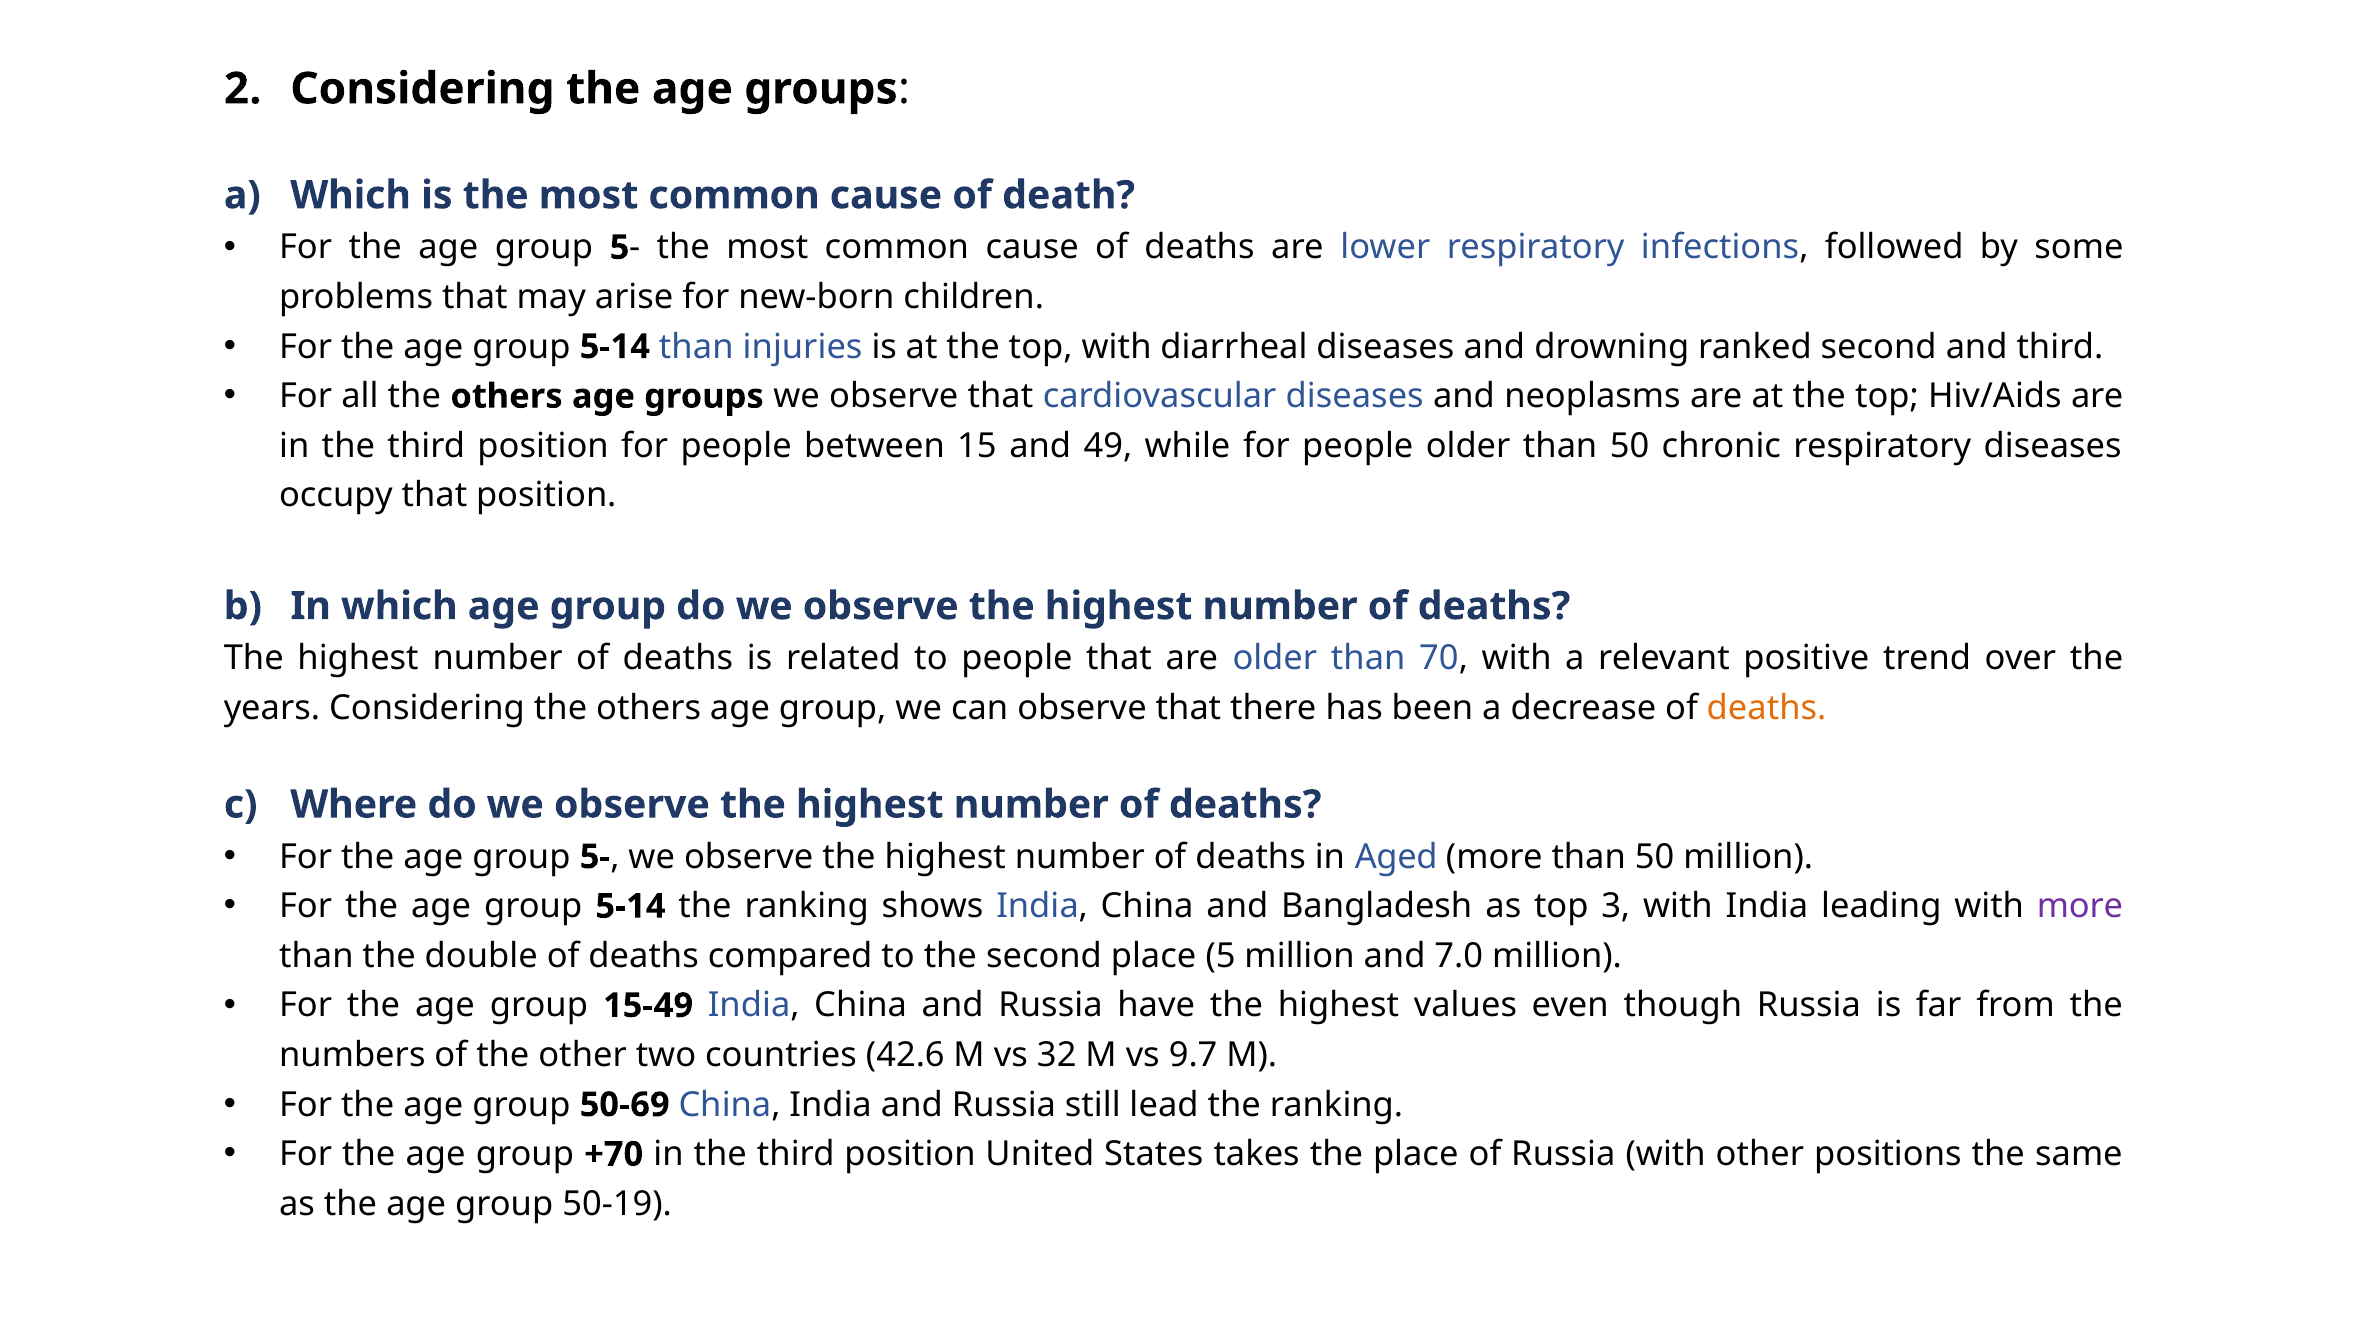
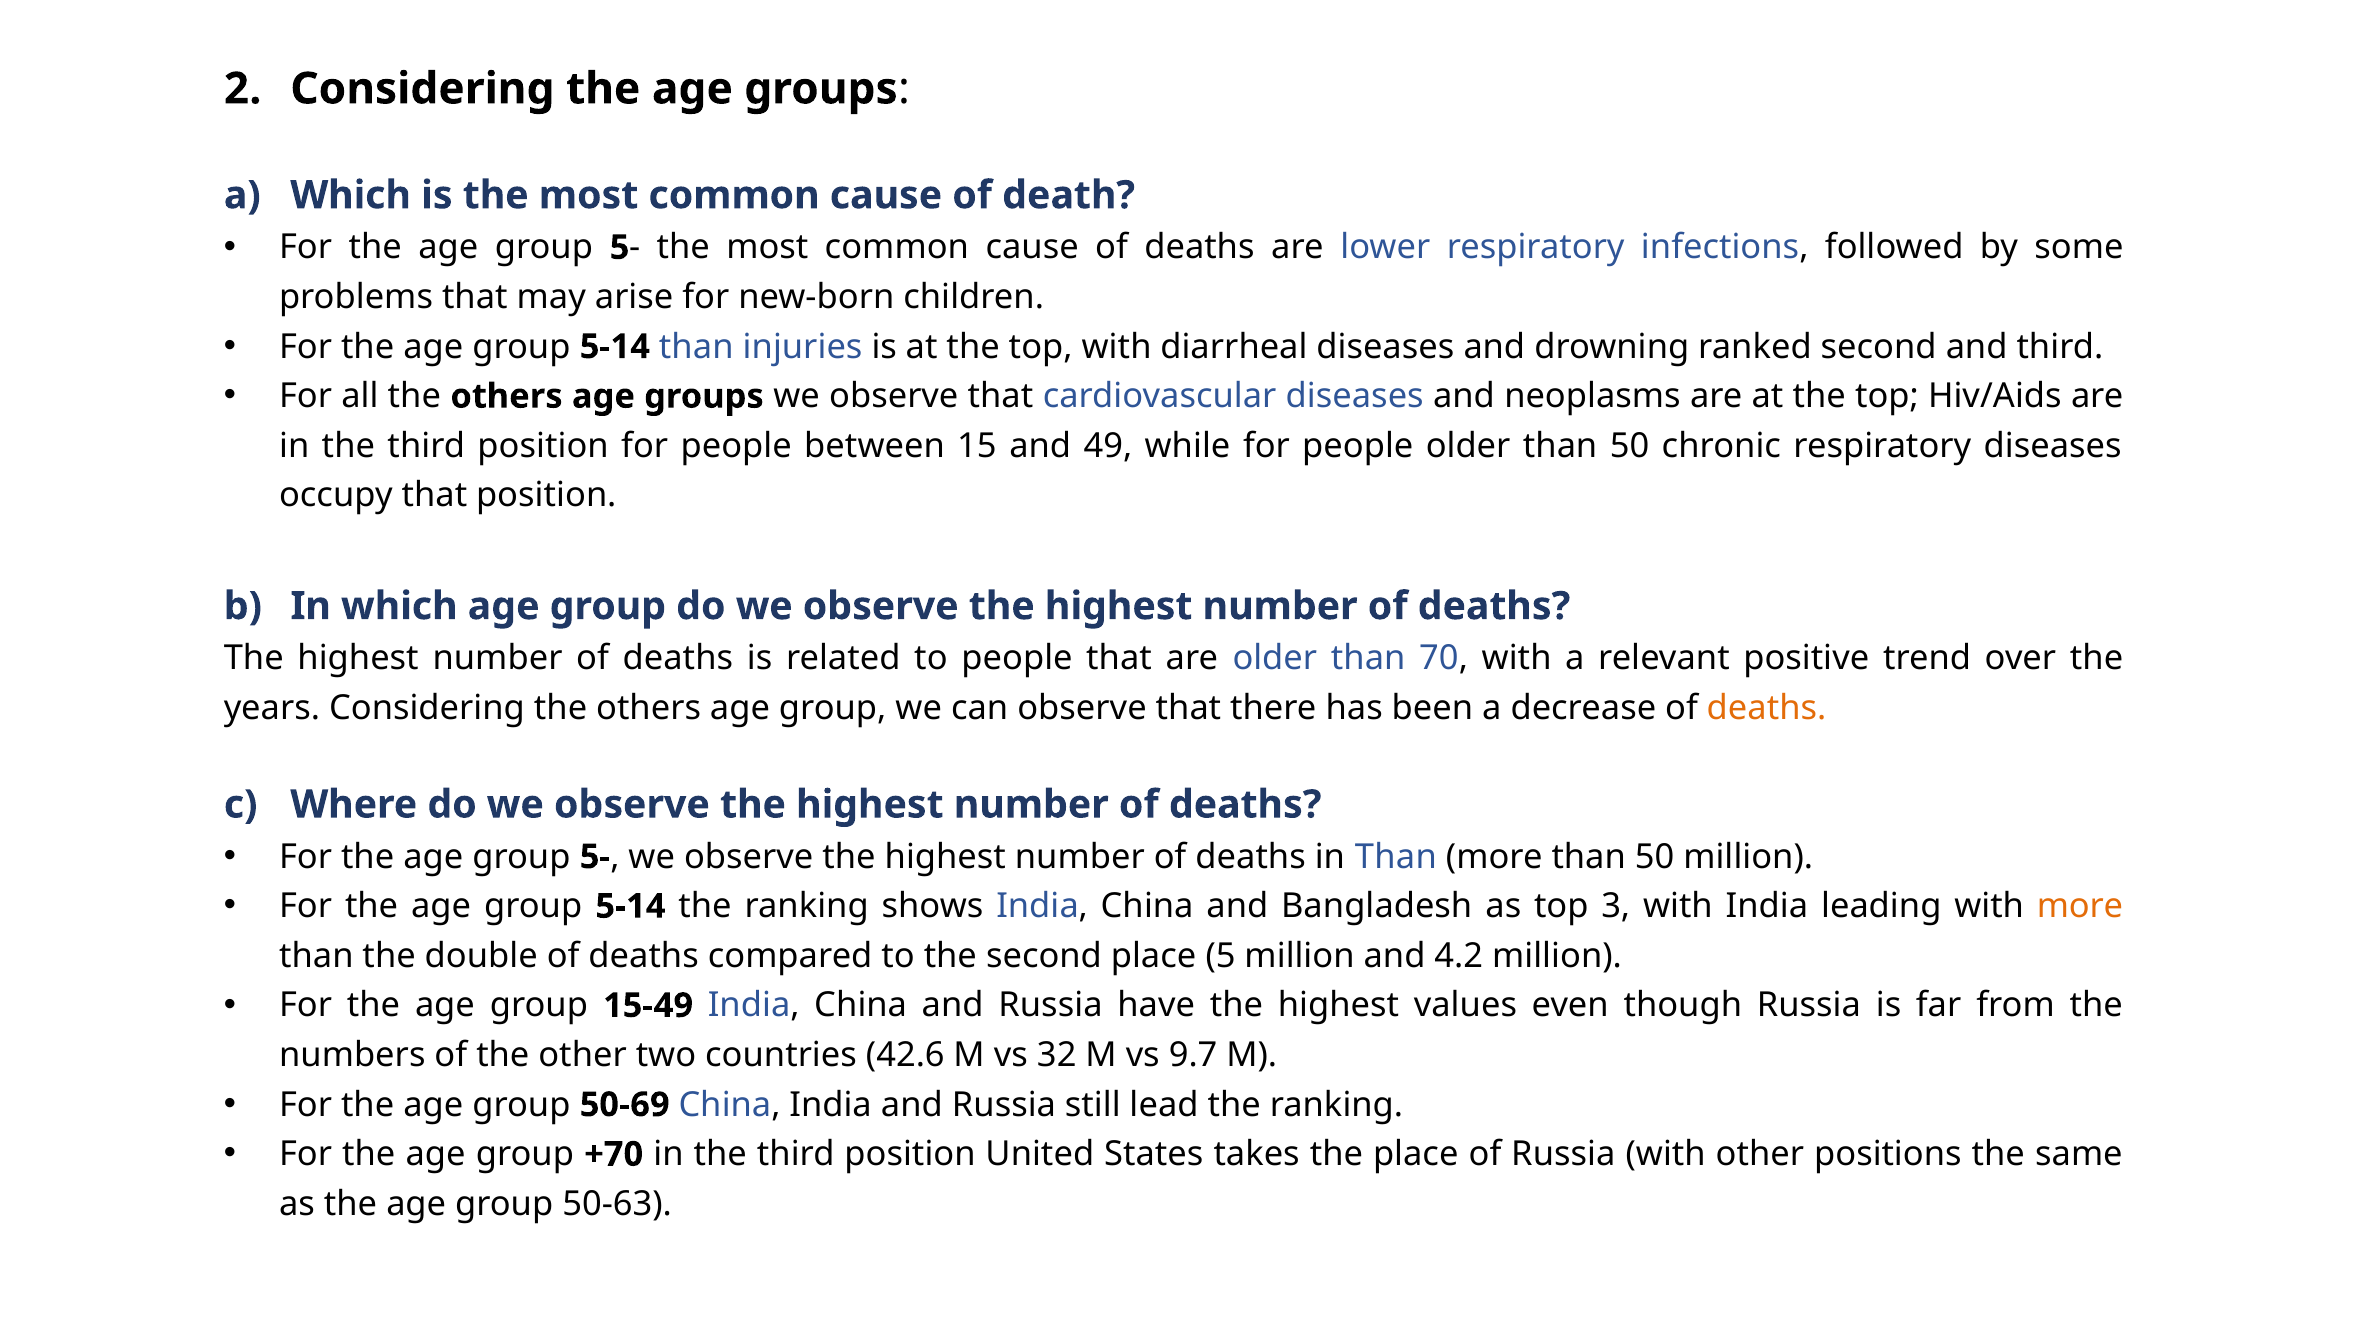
in Aged: Aged -> Than (1396, 857)
more colour: purple -> orange (2080, 906)
7.0: 7.0 -> 4.2 (1459, 956)
50-19: 50-19 -> 50-63 (617, 1204)
